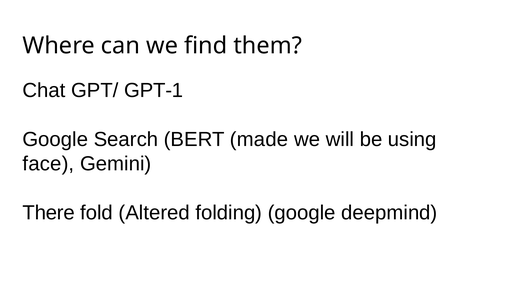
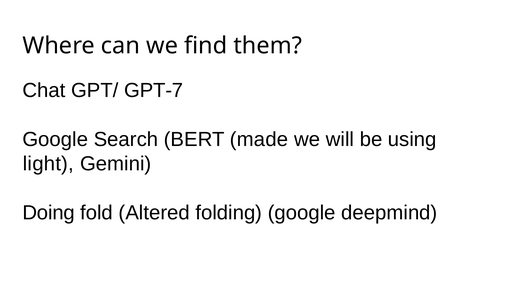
GPT-1: GPT-1 -> GPT-7 (154, 90)
face: face -> light (48, 164)
There: There -> Doing (49, 212)
